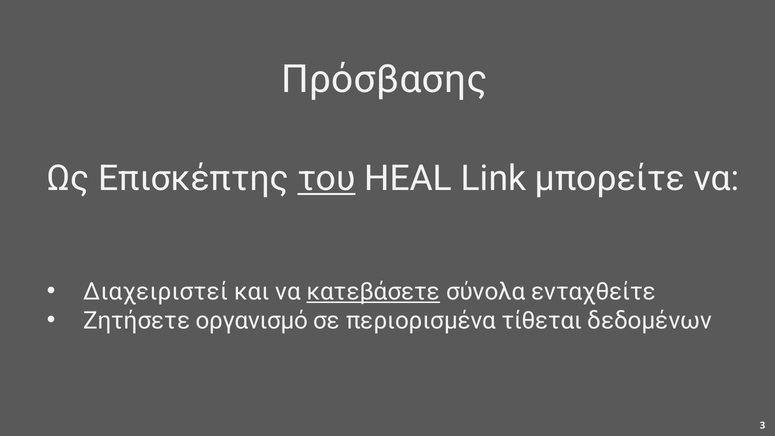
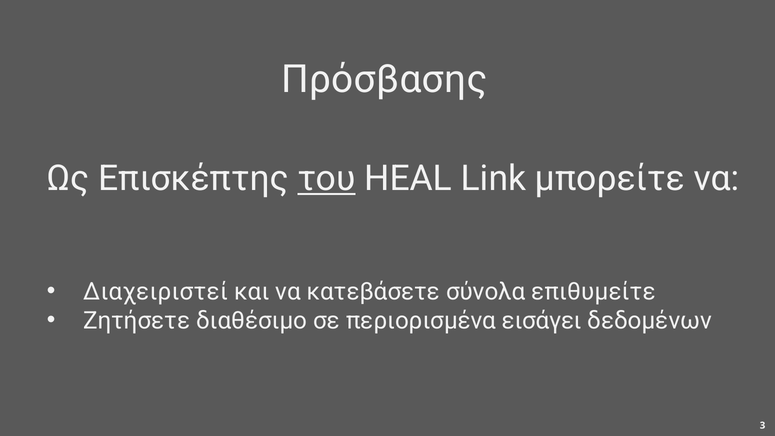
κατεβάσετε underline: present -> none (373, 292)
ενταχθείτε: ενταχθείτε -> επιθυμείτε (594, 292)
οργανισμό: οργανισμό -> διαθέσιμο (252, 321)
τίθεται: τίθεται -> εισάγει (542, 321)
